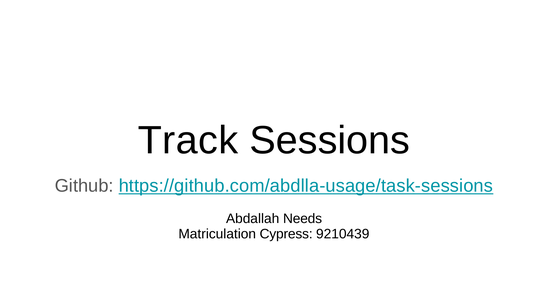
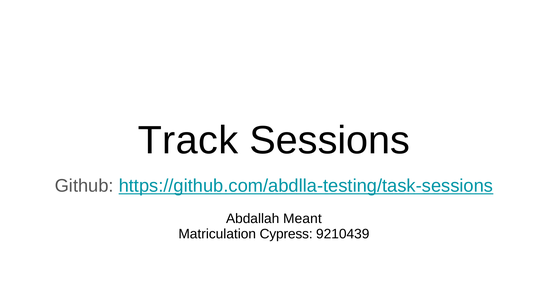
https://github.com/abdlla-usage/task-sessions: https://github.com/abdlla-usage/task-sessions -> https://github.com/abdlla-testing/task-sessions (306, 186)
Needs: Needs -> Meant (302, 219)
